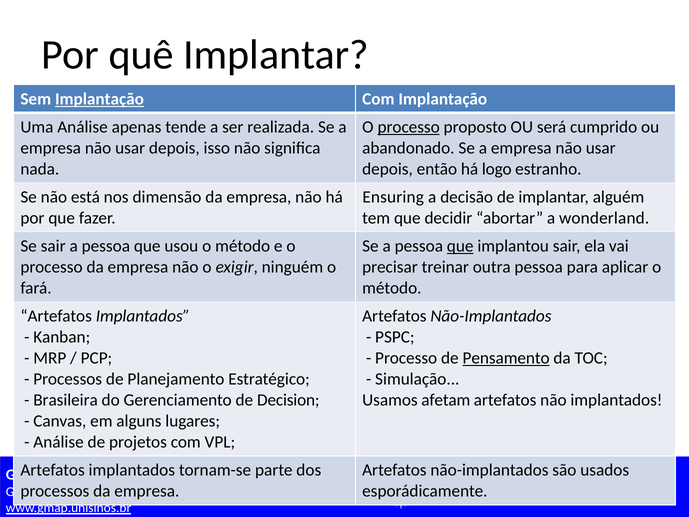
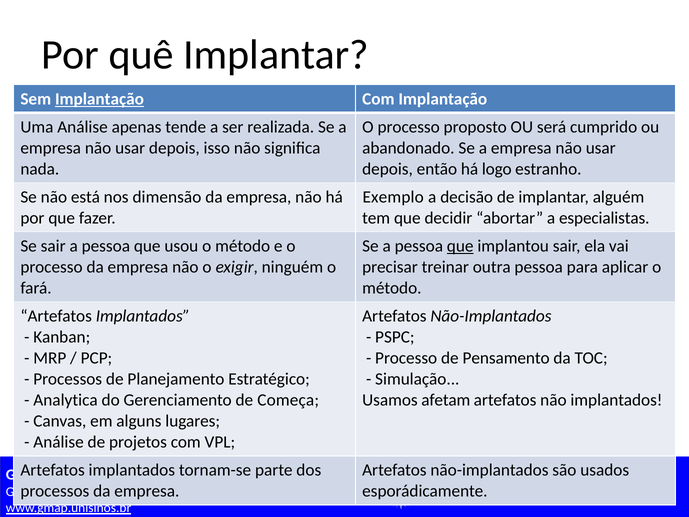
processo underline: present -> none (409, 127)
Ensuring: Ensuring -> Exemplo (393, 197)
wonderland: wonderland -> especialistas (604, 218)
Pensamento underline: present -> none (506, 358)
Brasileira: Brasileira -> Analytica (66, 400)
Decision: Decision -> Começa (288, 400)
